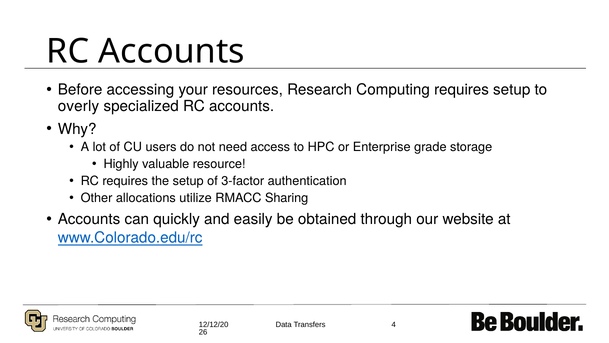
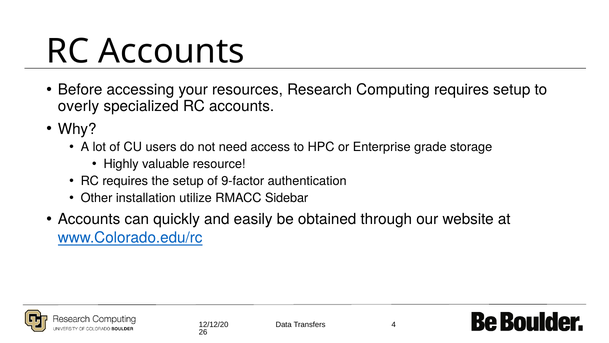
3-factor: 3-factor -> 9-factor (243, 181)
allocations: allocations -> installation (146, 198)
Sharing: Sharing -> Sidebar (287, 198)
